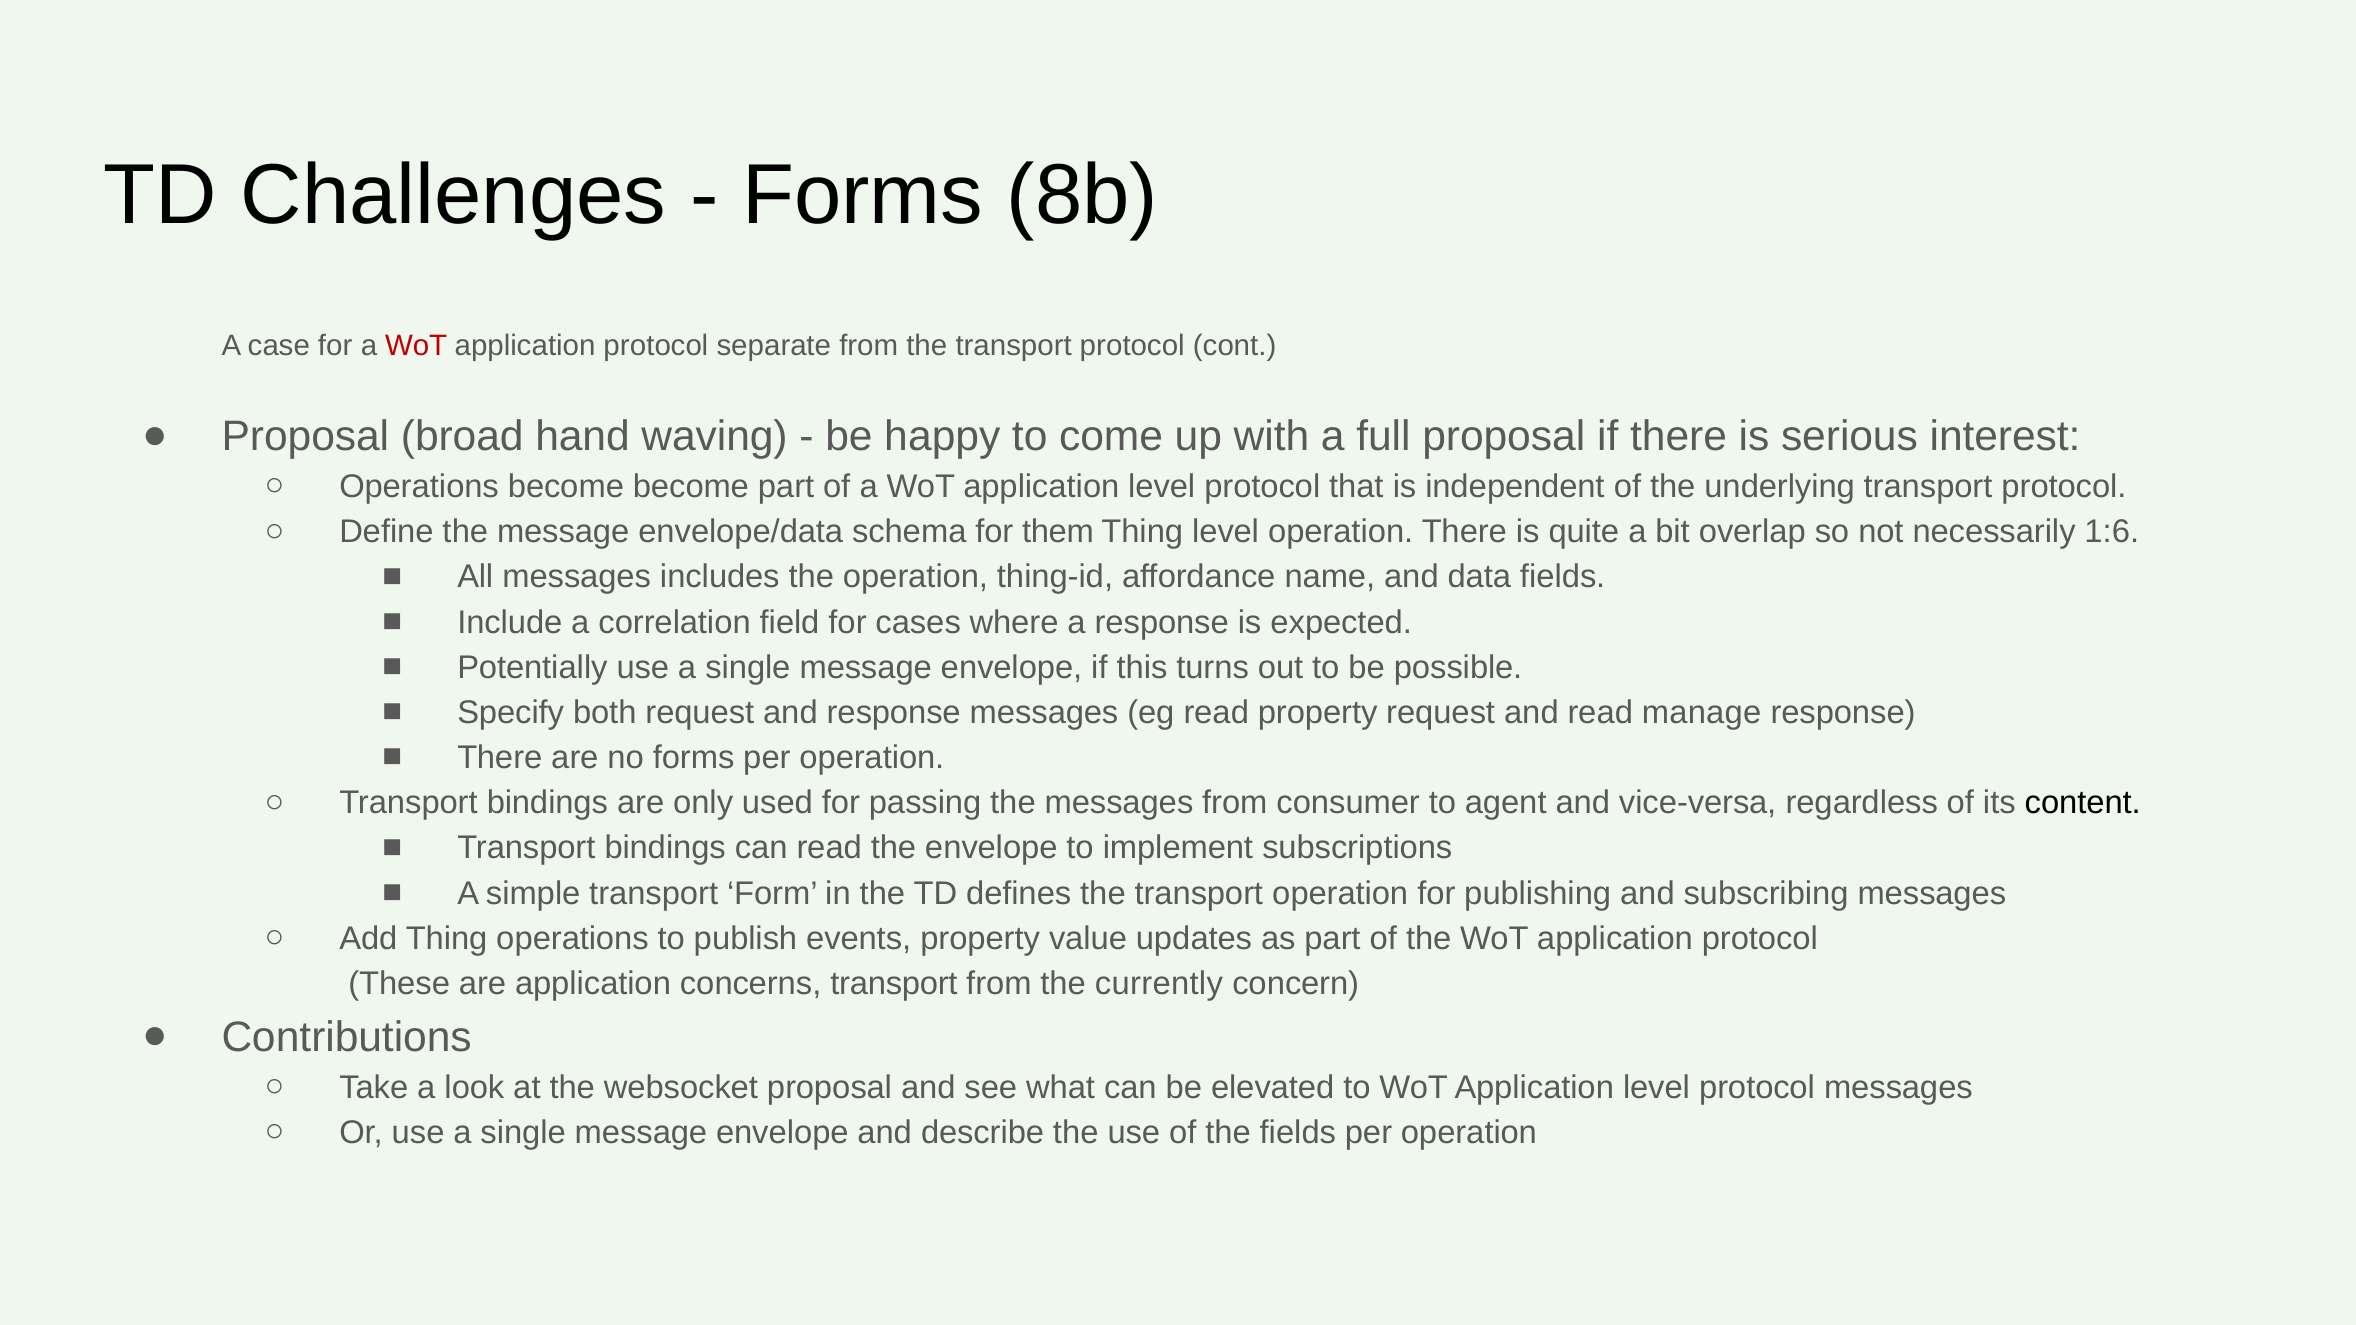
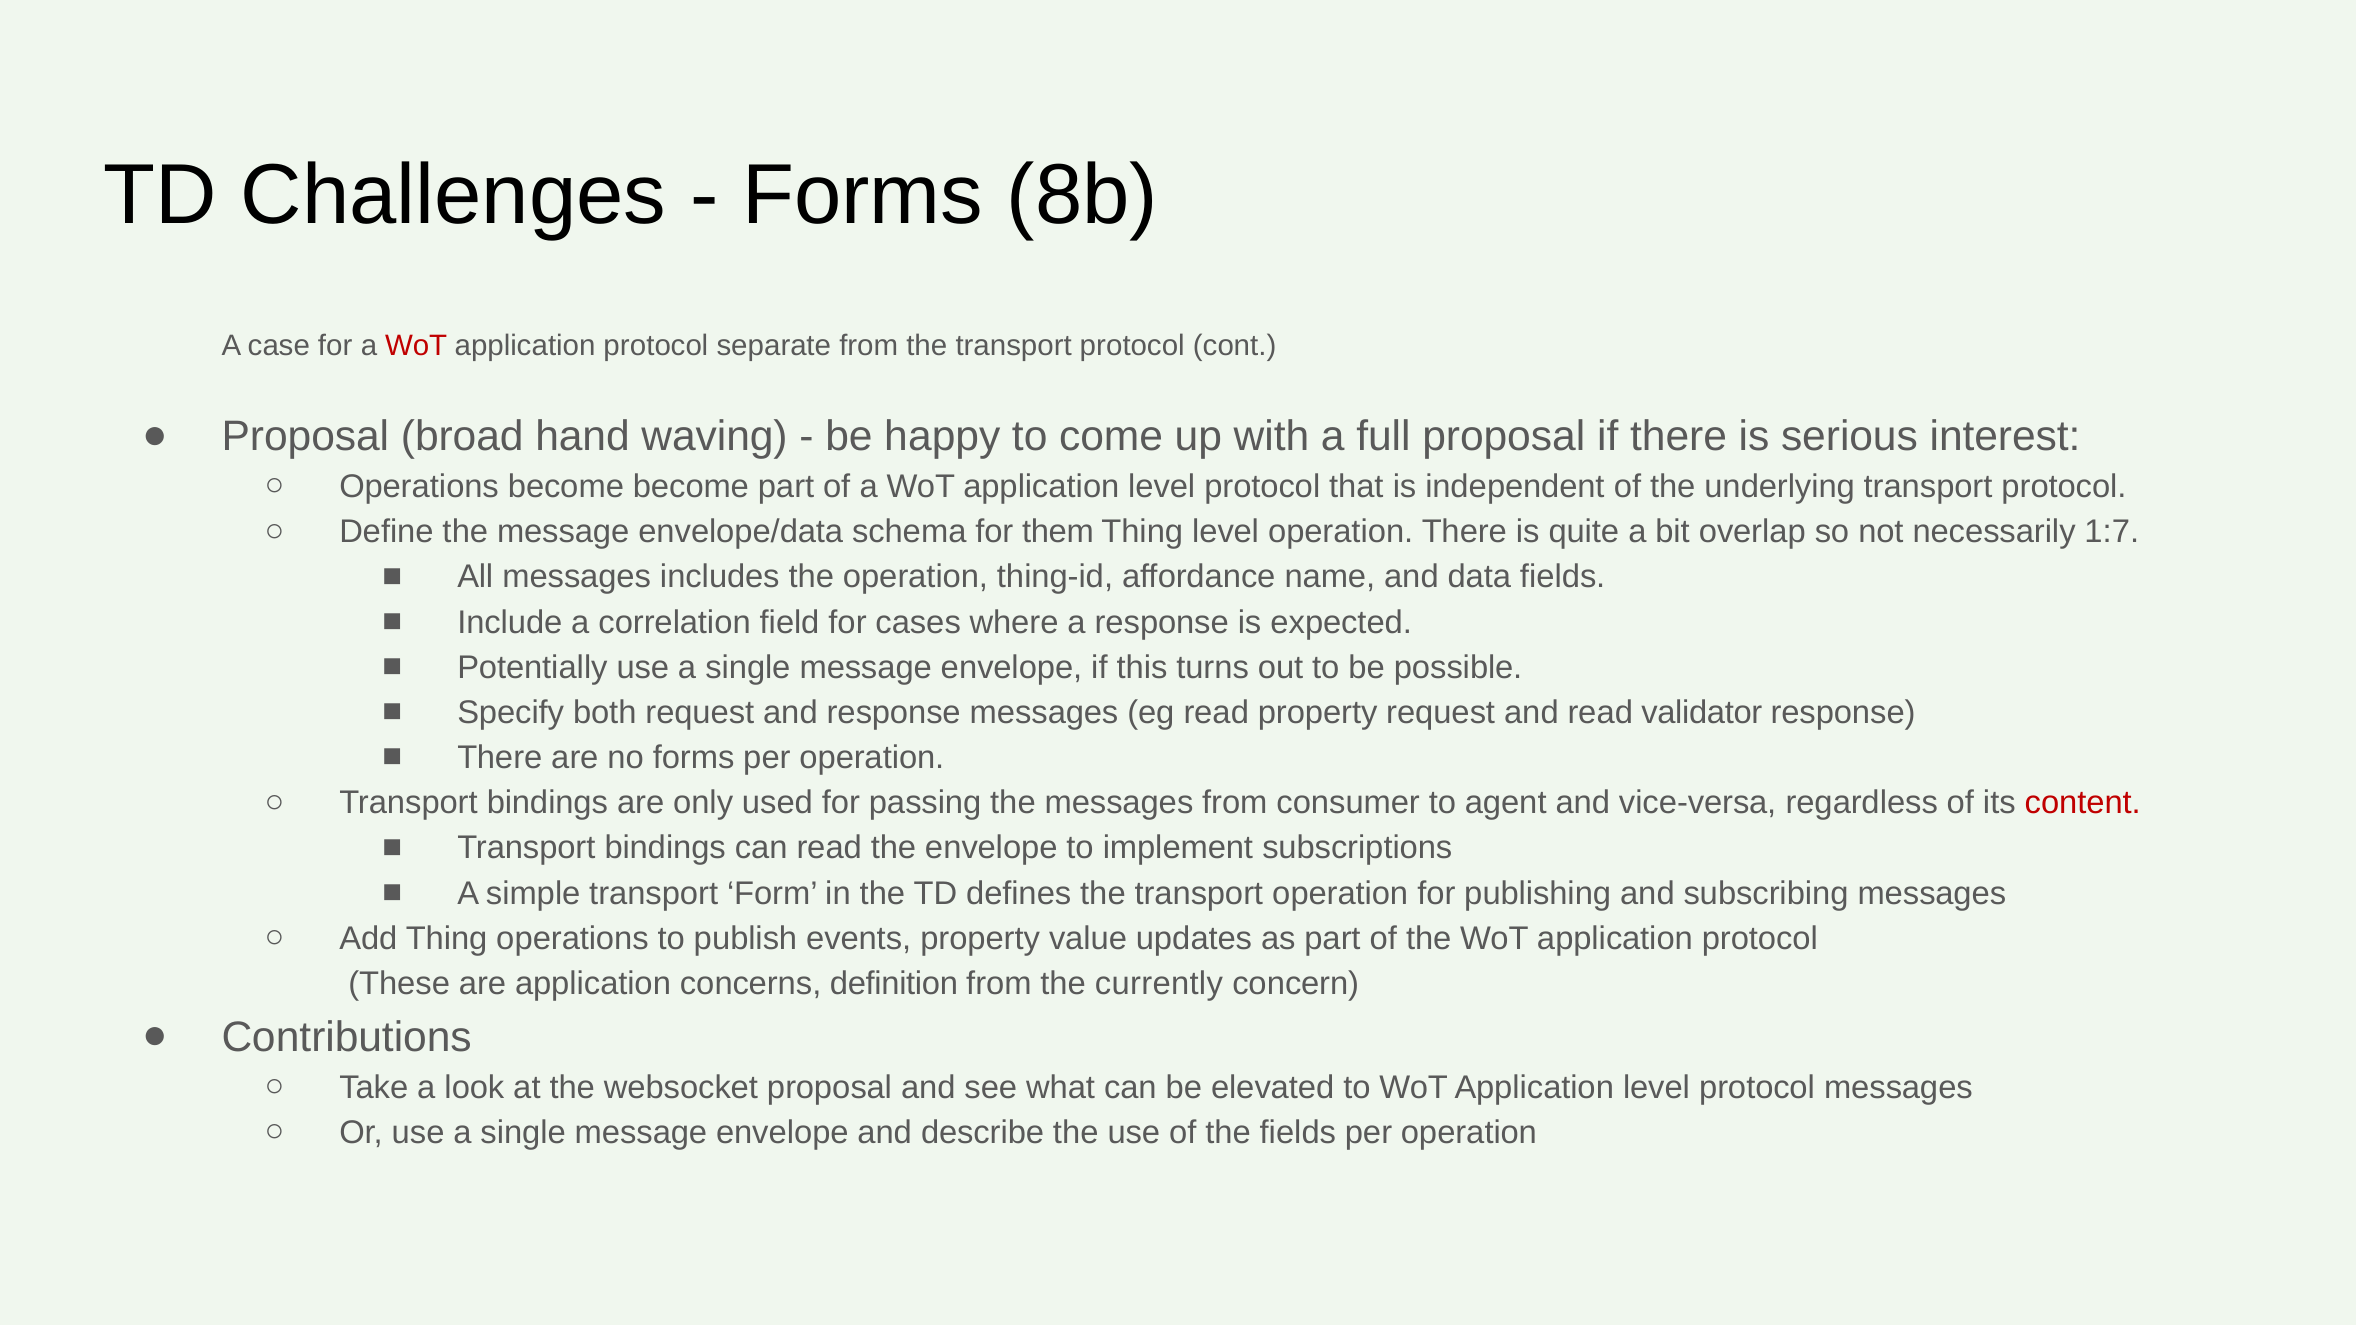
1:6: 1:6 -> 1:7 (2112, 532)
manage: manage -> validator (1702, 713)
content colour: black -> red (2083, 803)
concerns transport: transport -> definition (894, 984)
